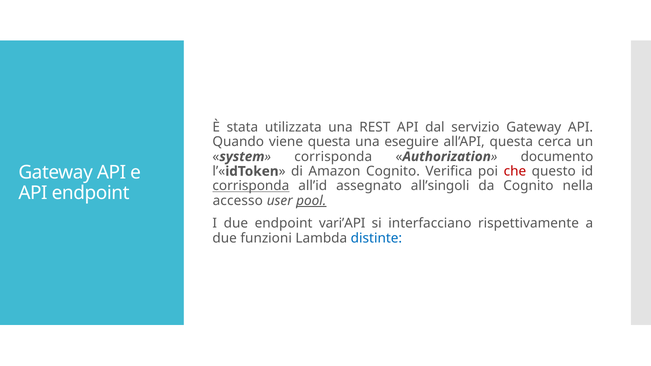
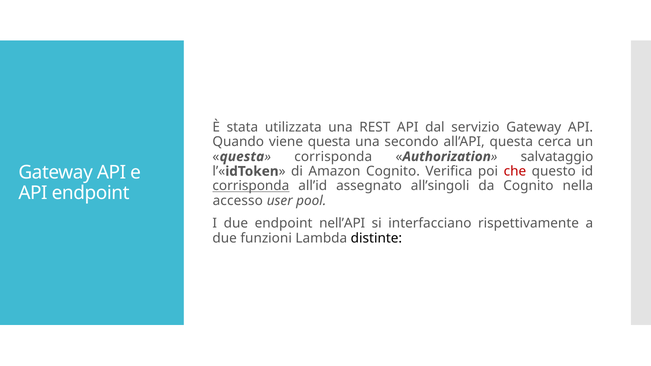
eseguire: eseguire -> secondo (412, 142)
system: system -> questa (242, 157)
documento: documento -> salvataggio (557, 157)
pool underline: present -> none (311, 201)
vari’API: vari’API -> nell’API (342, 223)
distinte colour: blue -> black (376, 238)
